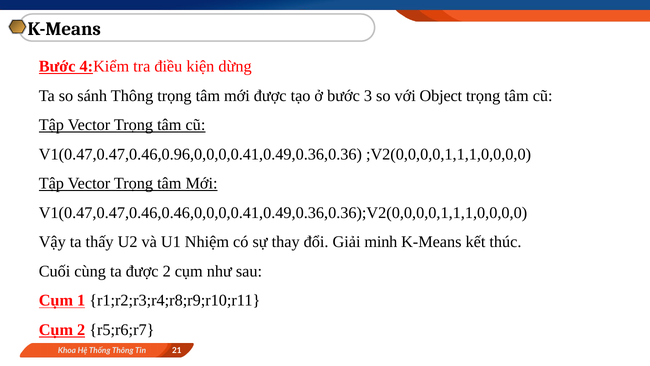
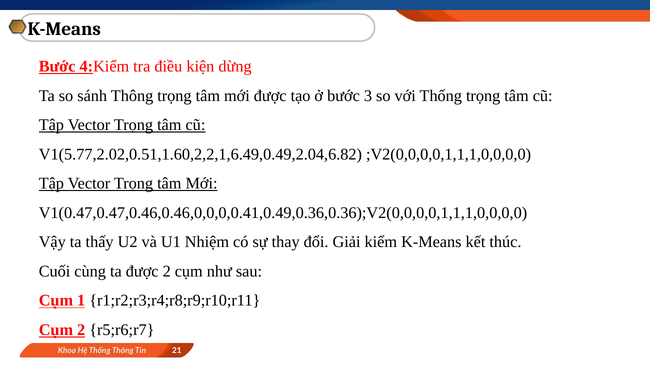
với Object: Object -> Thống (441, 96)
V1(0.47,0.47,0.46,0.96,0,0,0,0.41,0.49,0.36,0.36: V1(0.47,0.47,0.46,0.96,0,0,0,0.41,0.49,0.36,0.36 -> V1(5.77,2.02,0.51,1.60,2,2,1,6.49,0.49,2.04,6.82 (200, 154)
minh: minh -> kiểm (381, 242)
